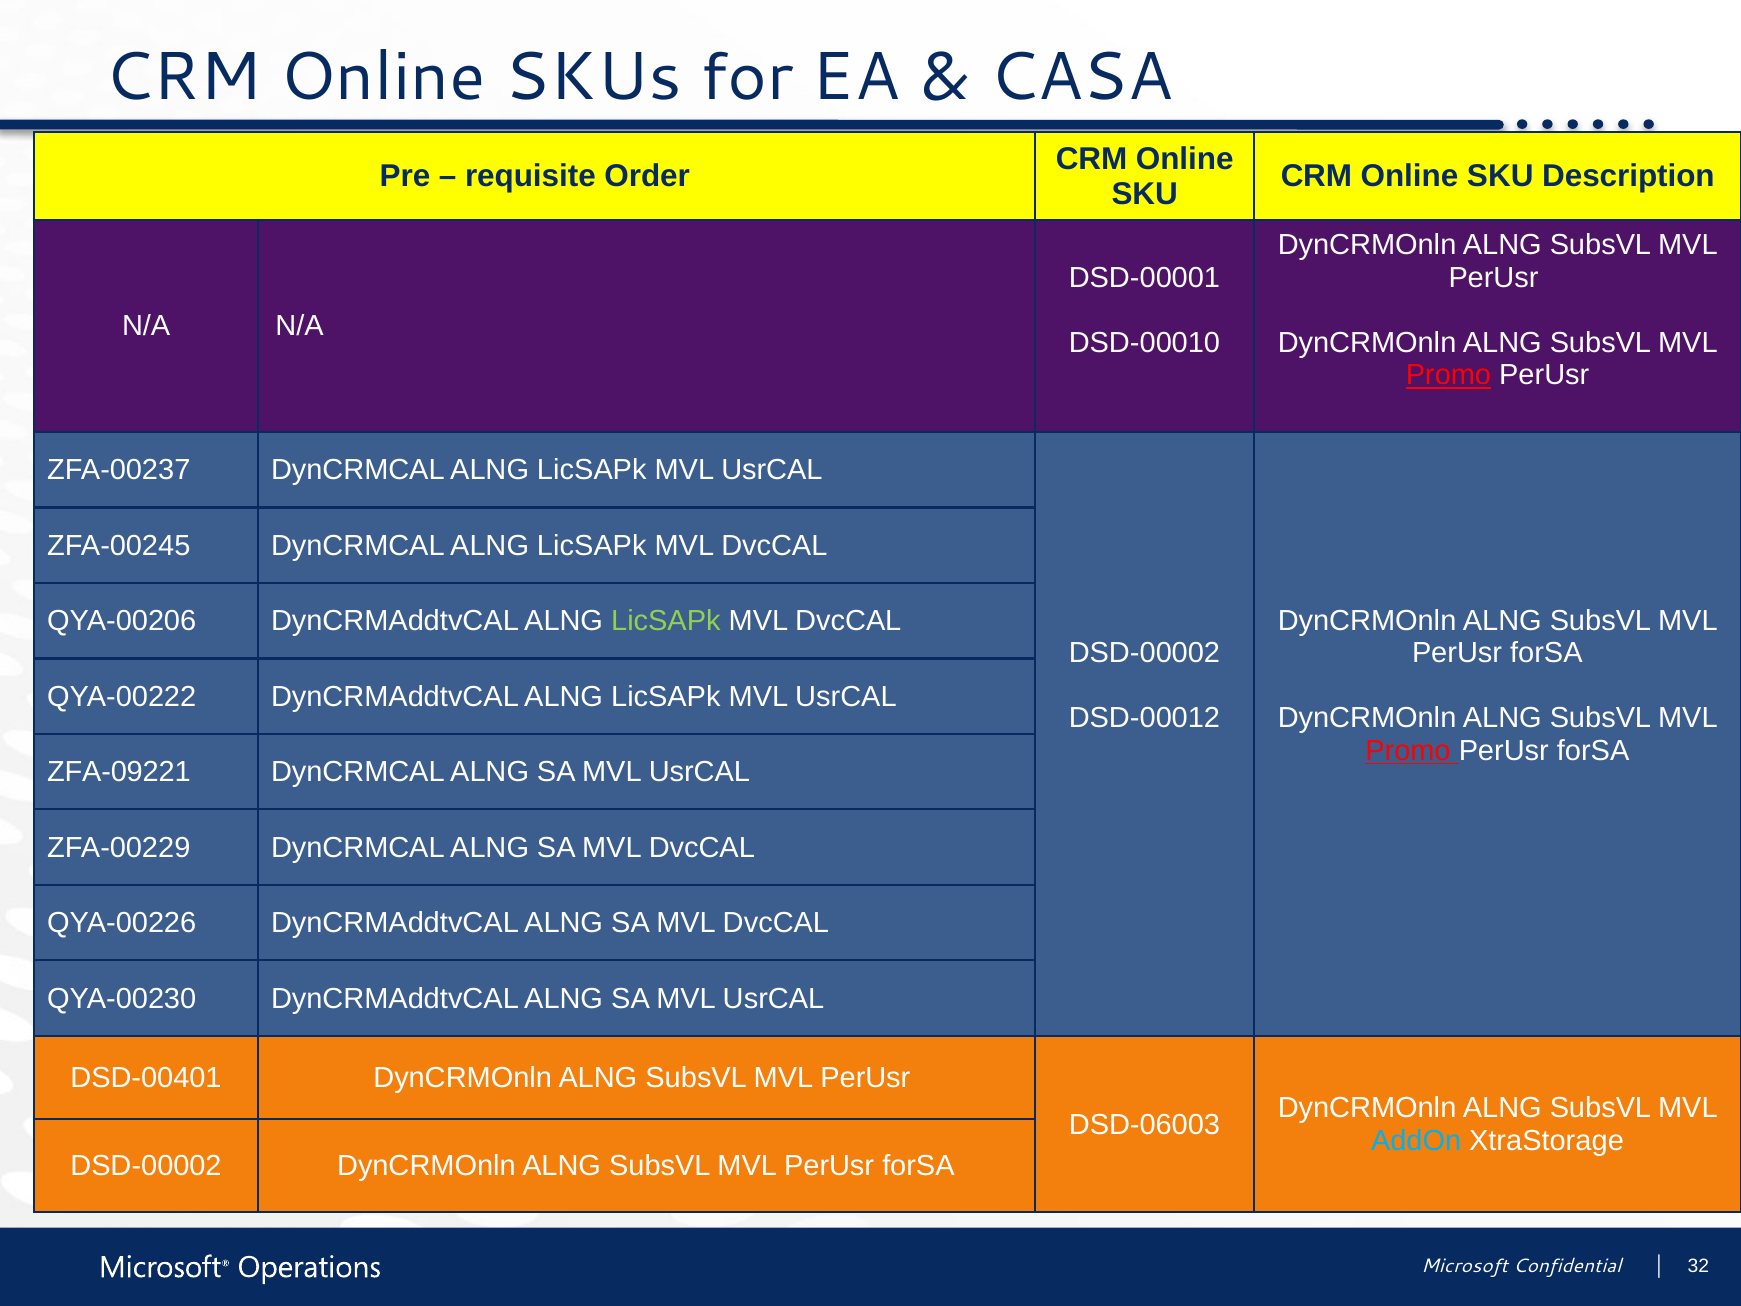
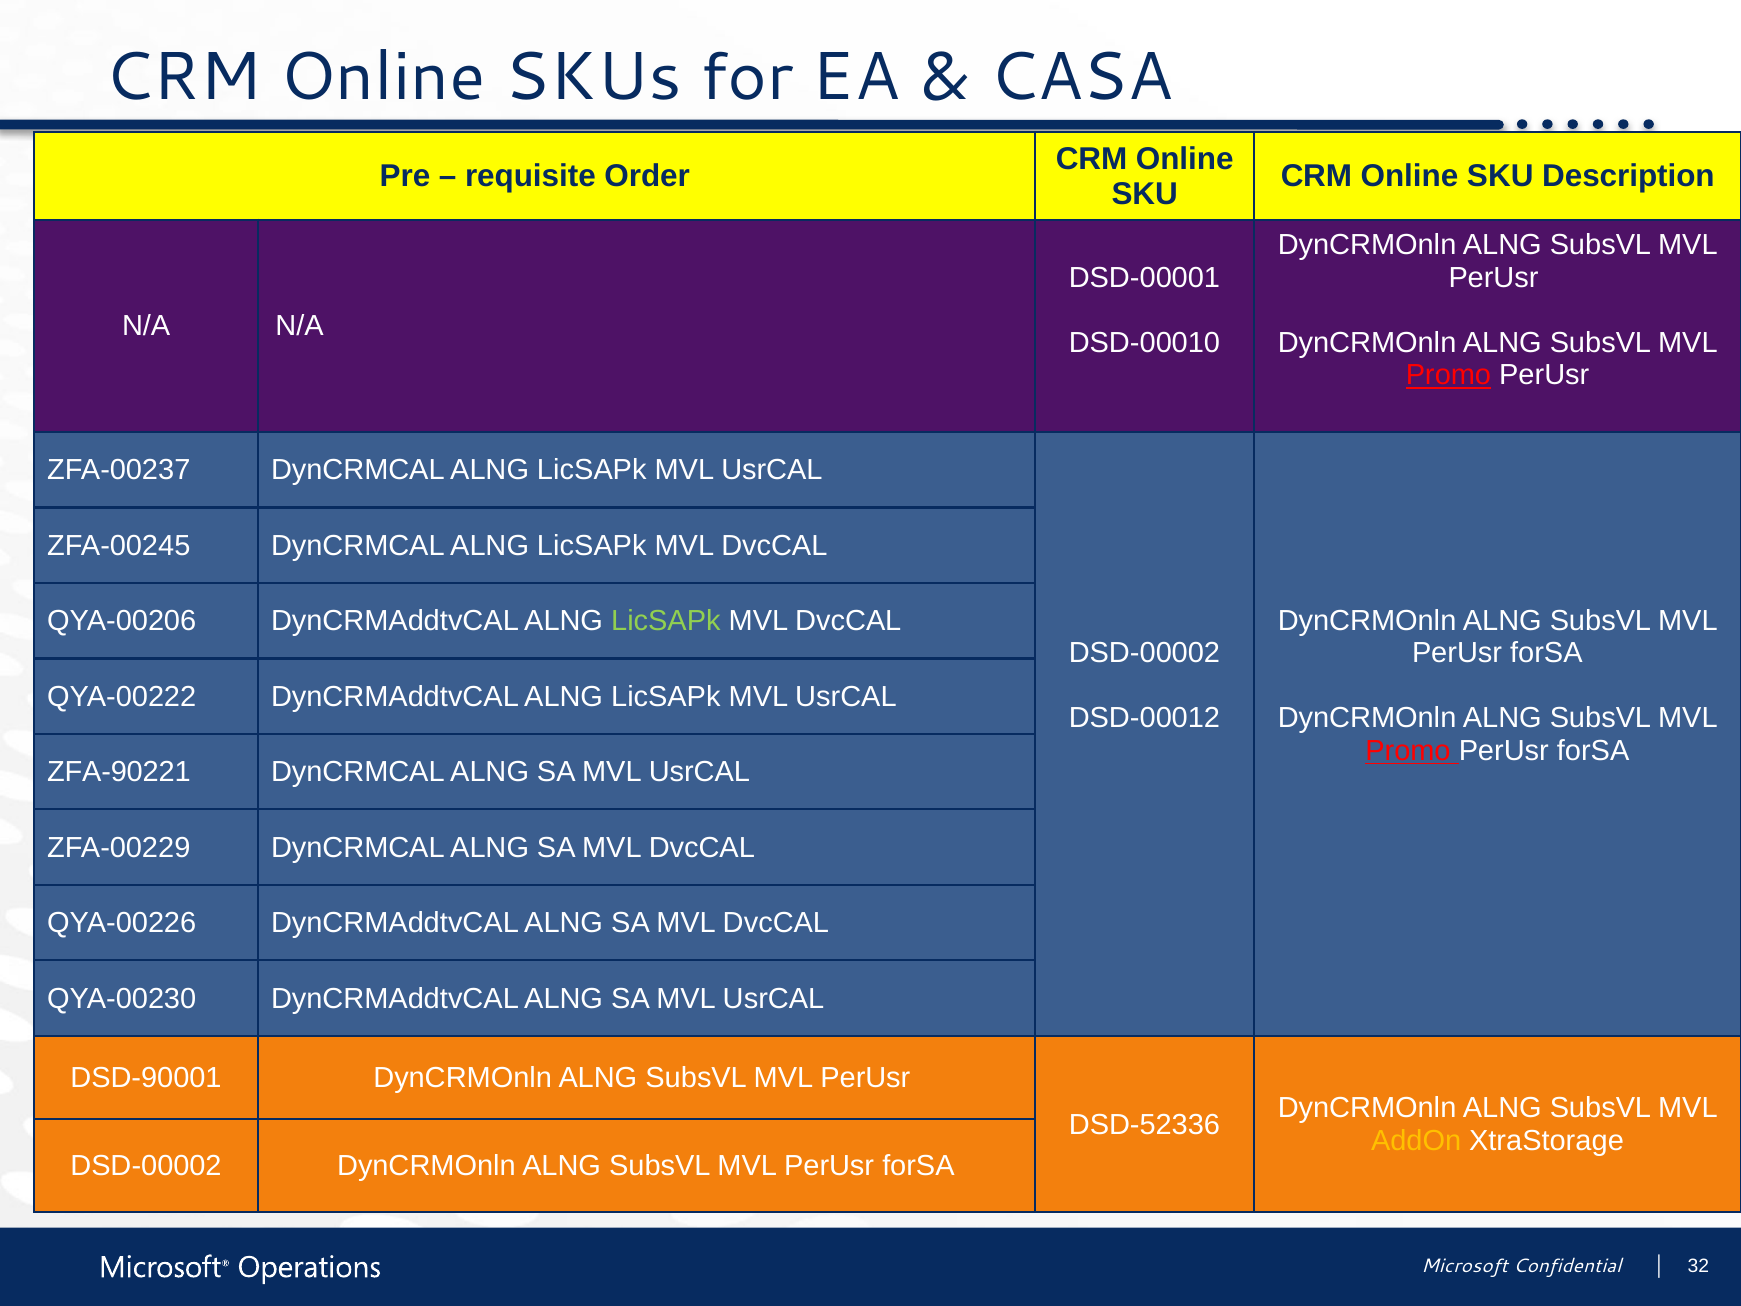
ZFA-09221: ZFA-09221 -> ZFA-90221 (119, 772)
DSD-00401: DSD-00401 -> DSD-90001 (146, 1078)
DSD-06003: DSD-06003 -> DSD-52336 (1144, 1124)
AddOn colour: light blue -> yellow (1416, 1141)
